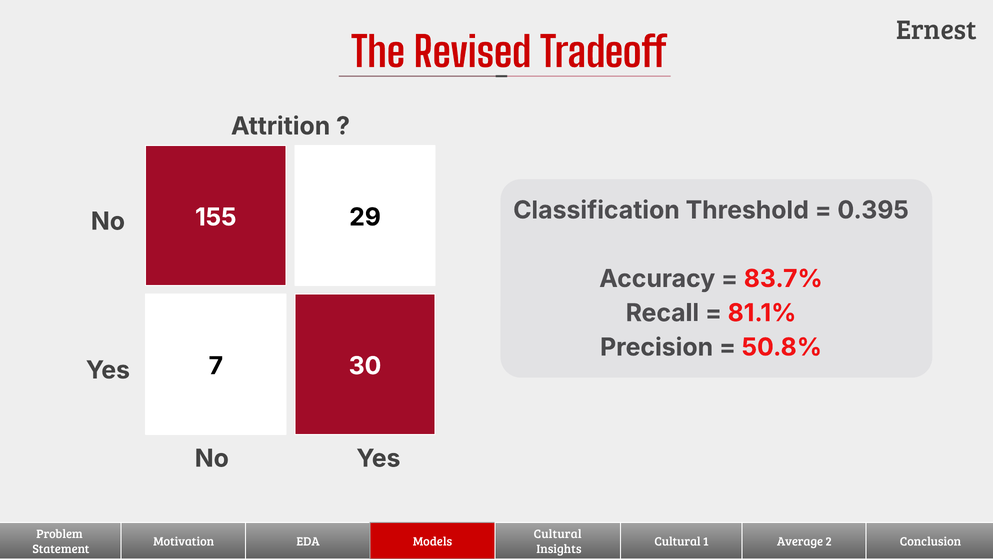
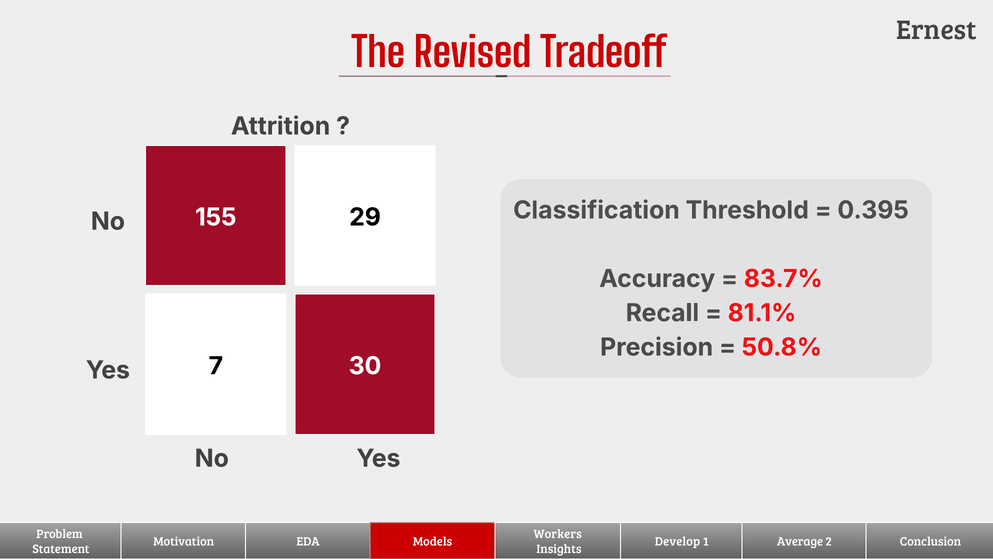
Cultural: Cultural -> Workers (558, 534)
EDA Cultural: Cultural -> Develop (677, 541)
